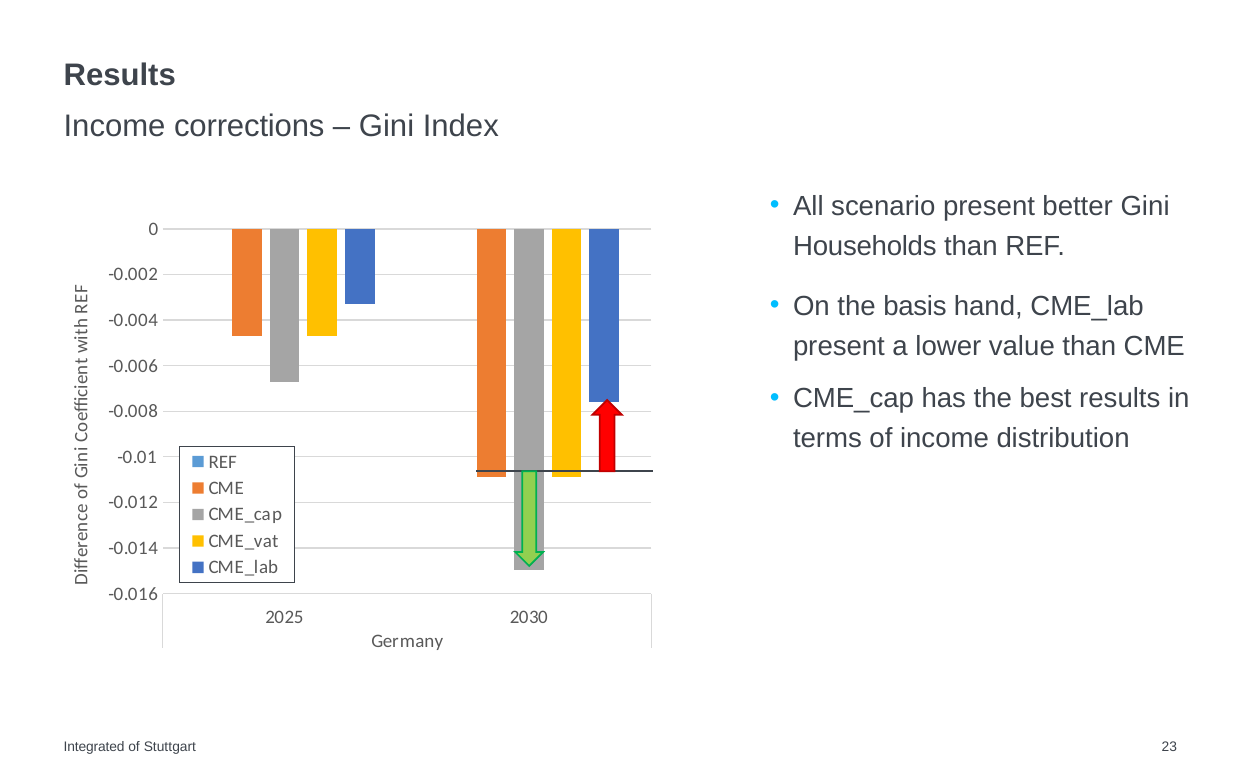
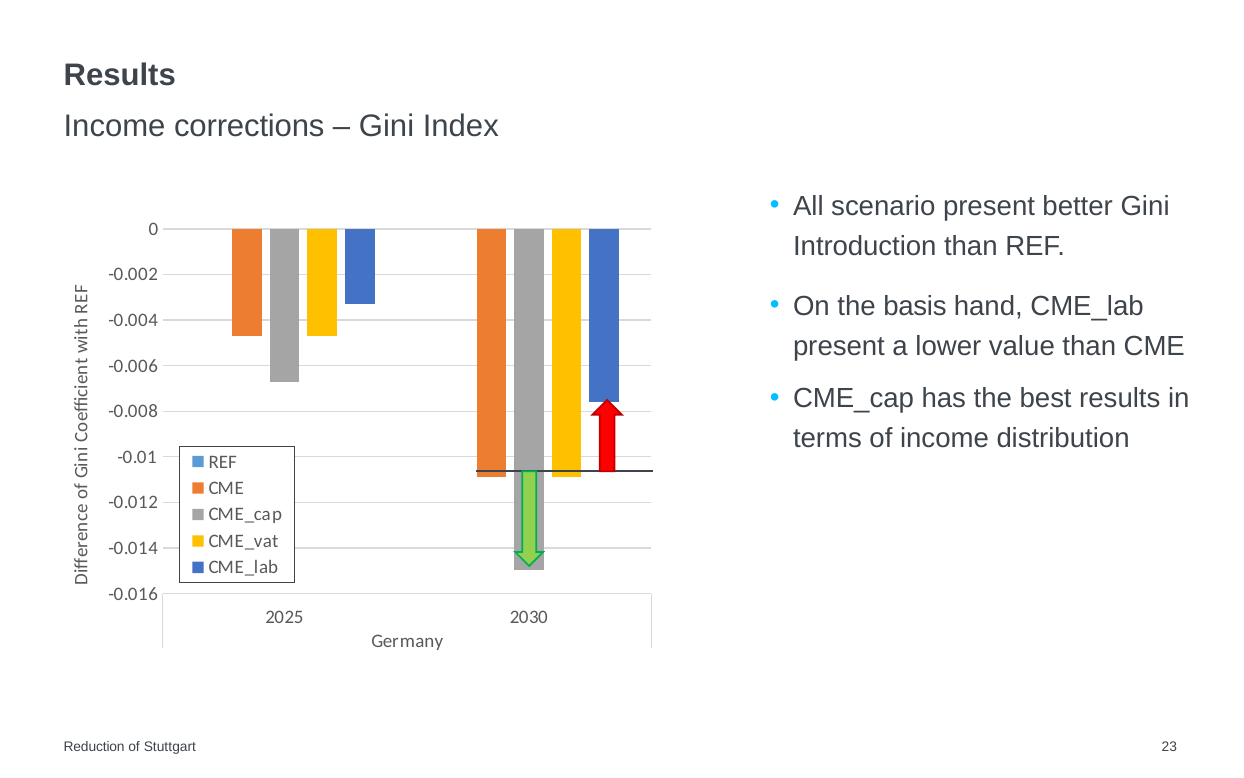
Households: Households -> Introduction (865, 246)
Integrated: Integrated -> Reduction (94, 746)
